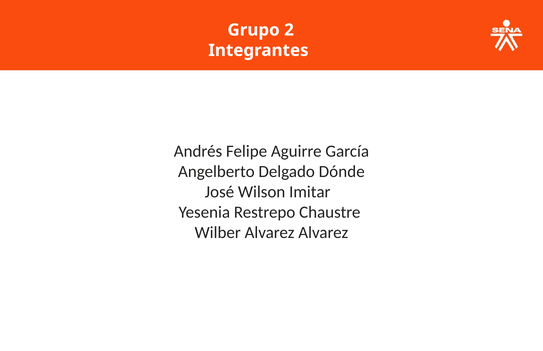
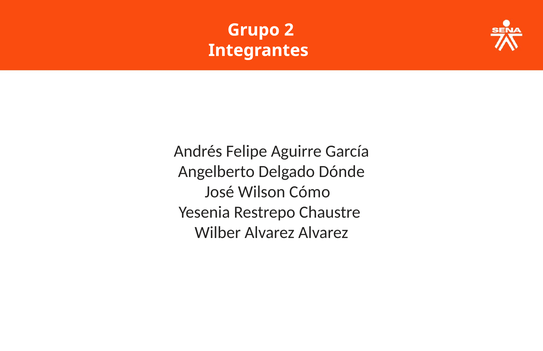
Imitar: Imitar -> Cómo (310, 192)
